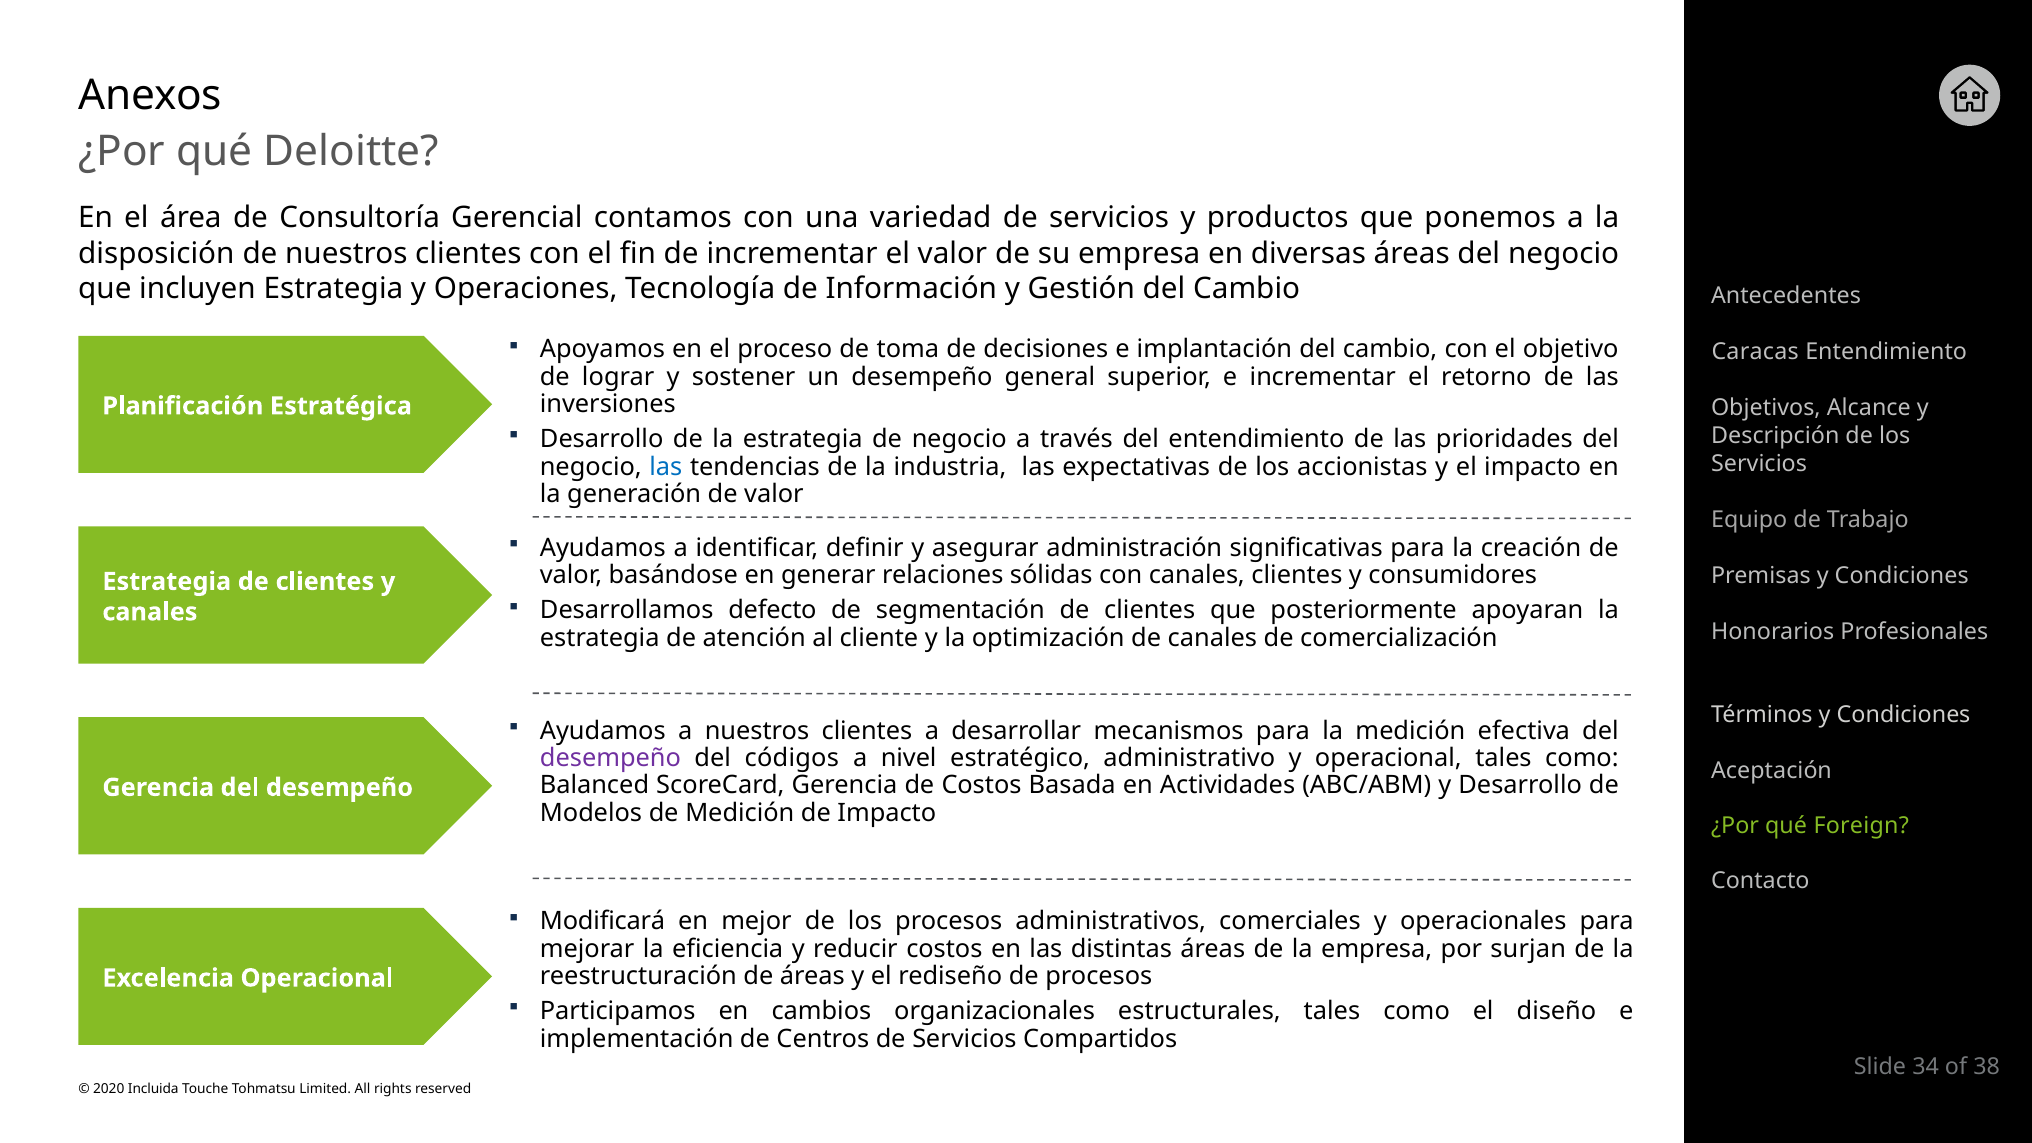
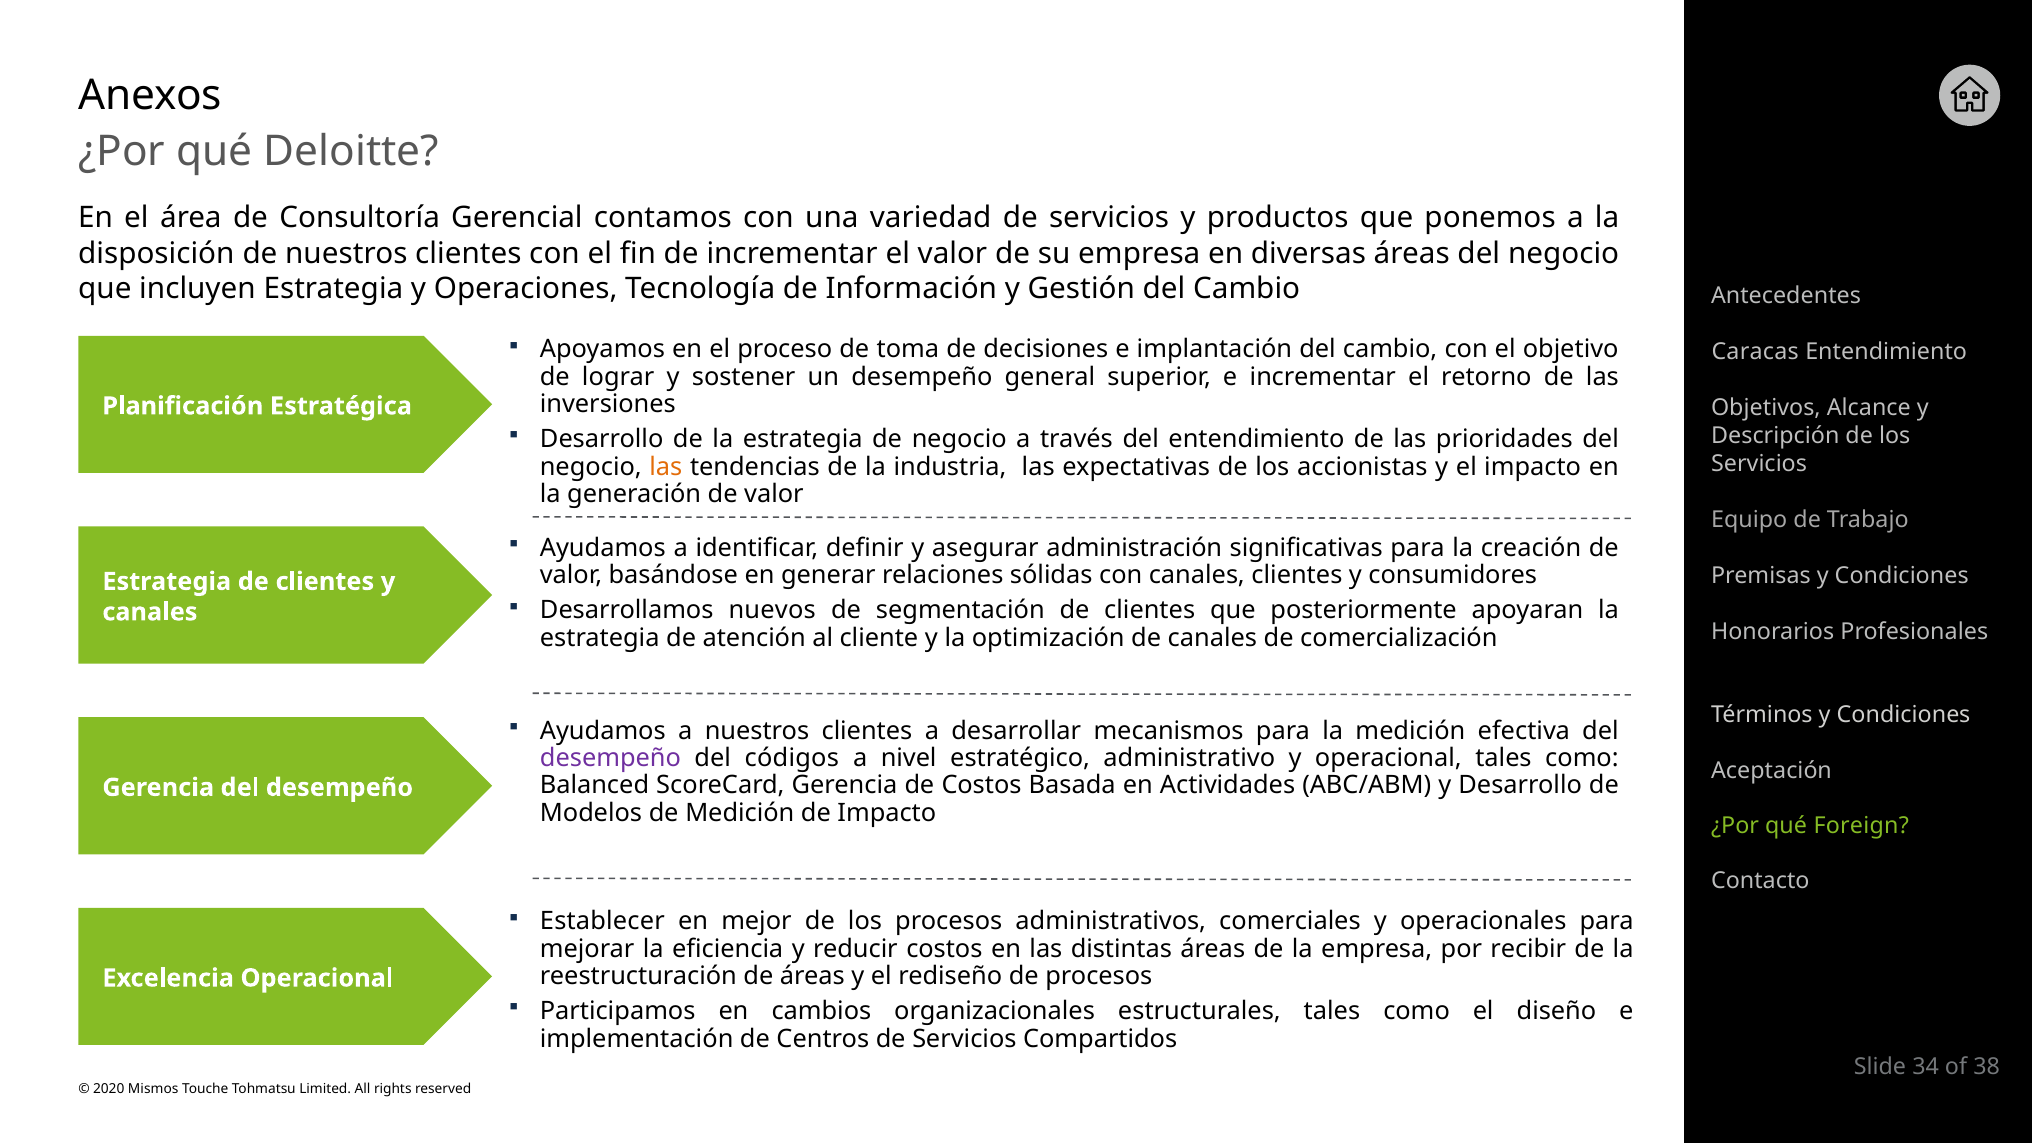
las colour: blue -> orange (666, 467)
defecto: defecto -> nuevos (772, 611)
Modificará: Modificará -> Establecer (602, 921)
surjan: surjan -> recibir (1528, 949)
Incluida: Incluida -> Mismos (153, 1089)
